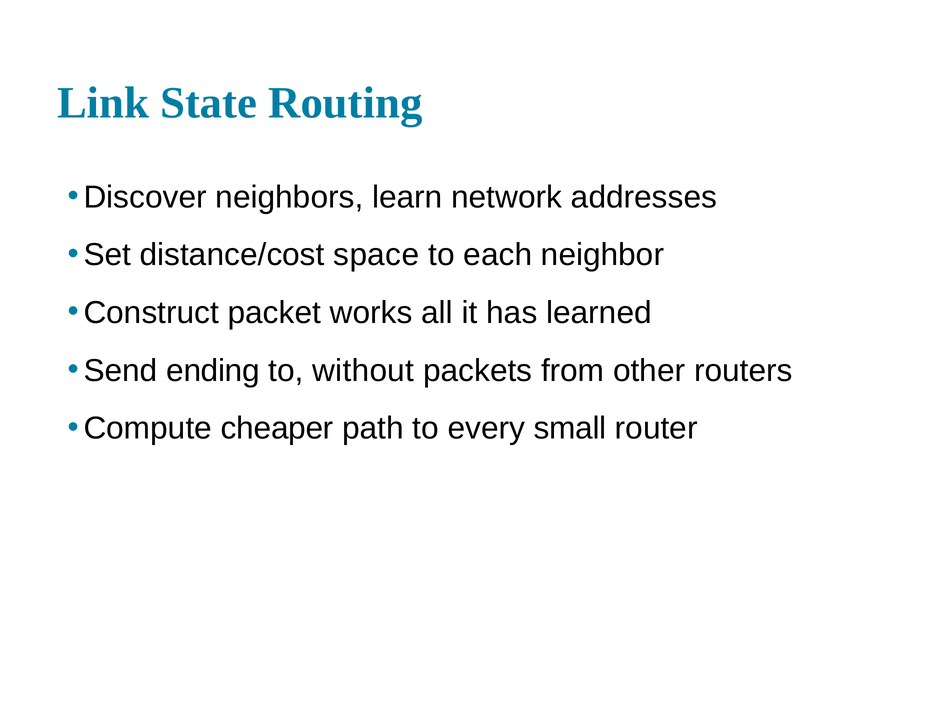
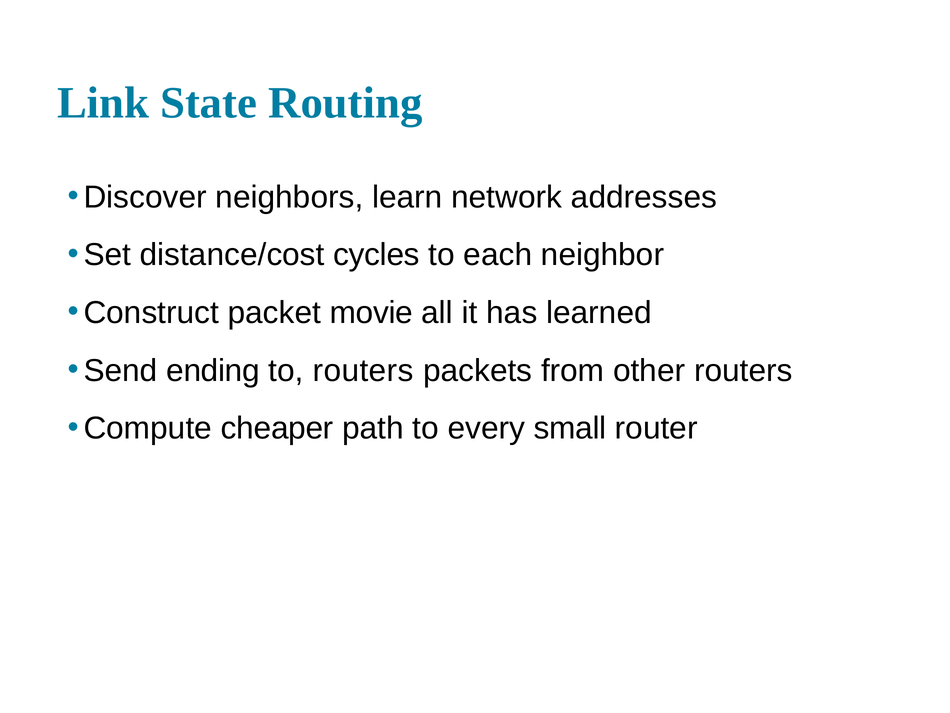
space: space -> cycles (377, 255)
works: works -> movie (371, 313)
to without: without -> routers (363, 370)
